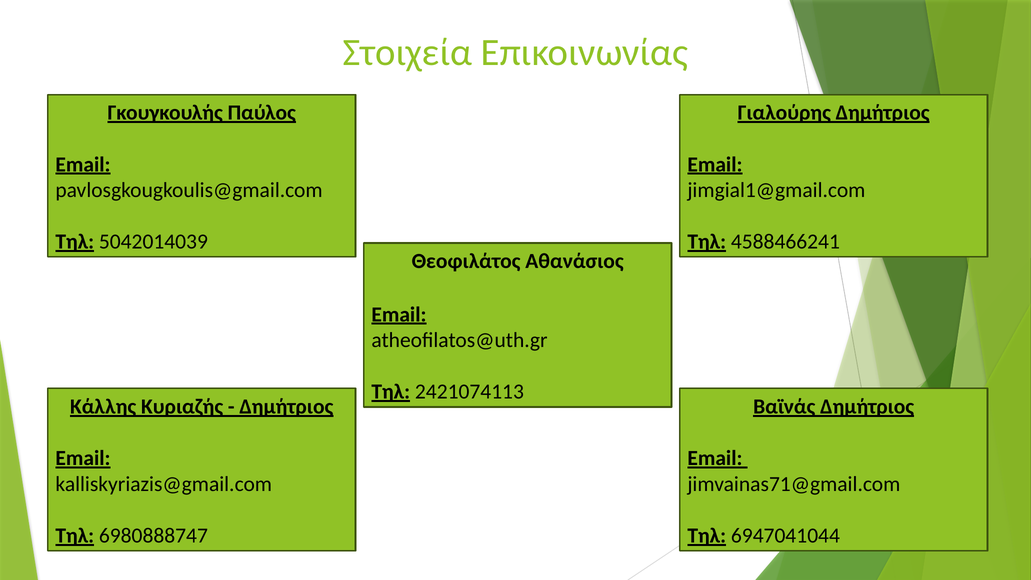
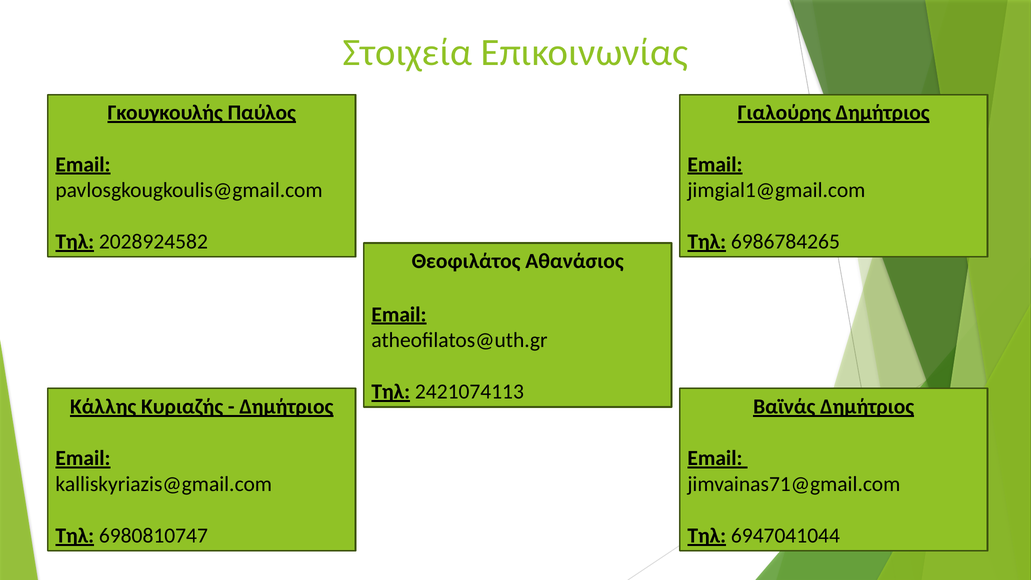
5042014039: 5042014039 -> 2028924582 (153, 242)
4588466241: 4588466241 -> 6986784265 (785, 242)
6980888747: 6980888747 -> 6980810747 (153, 536)
